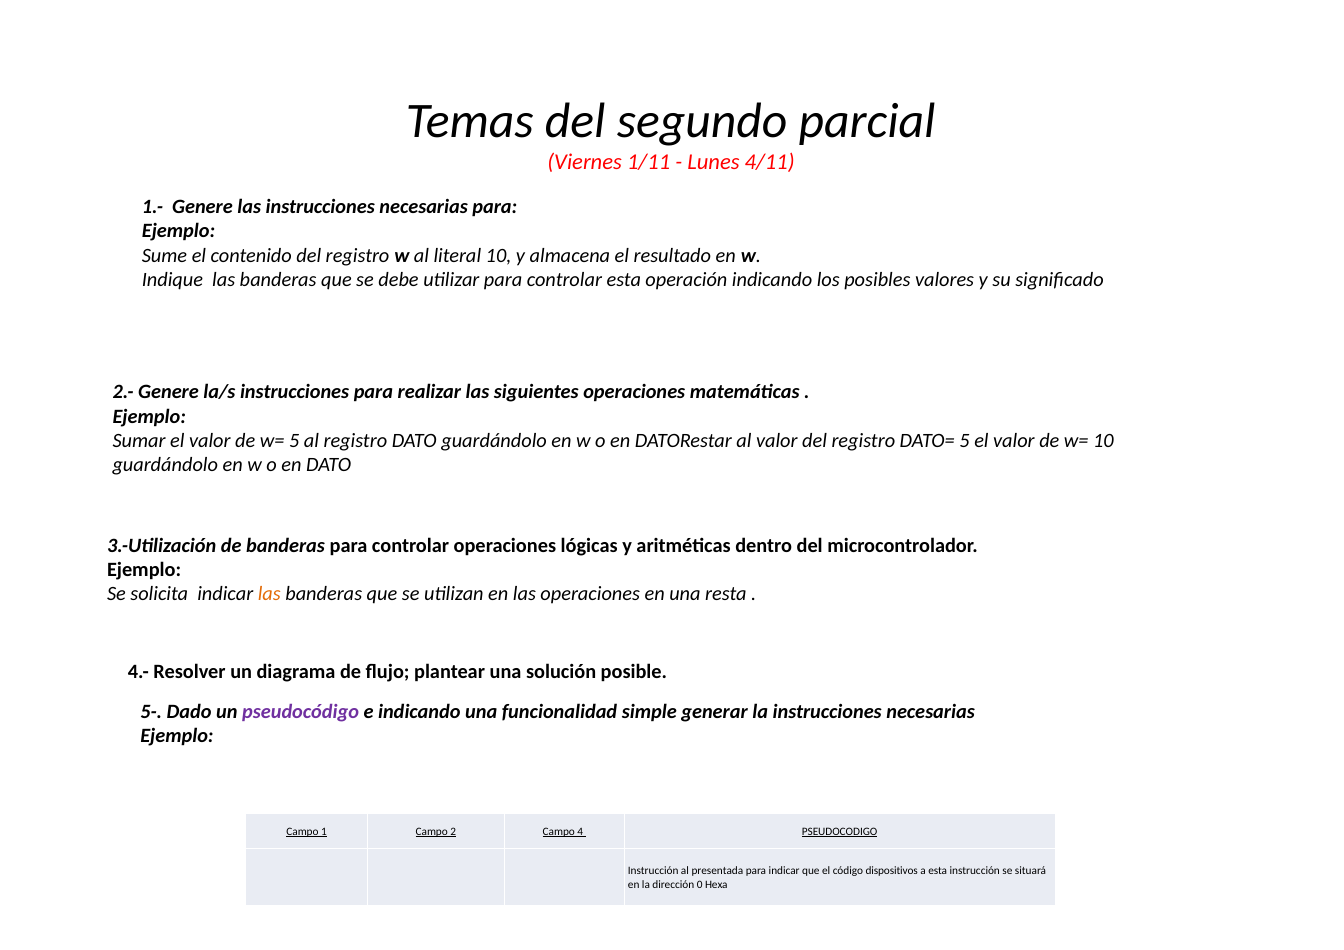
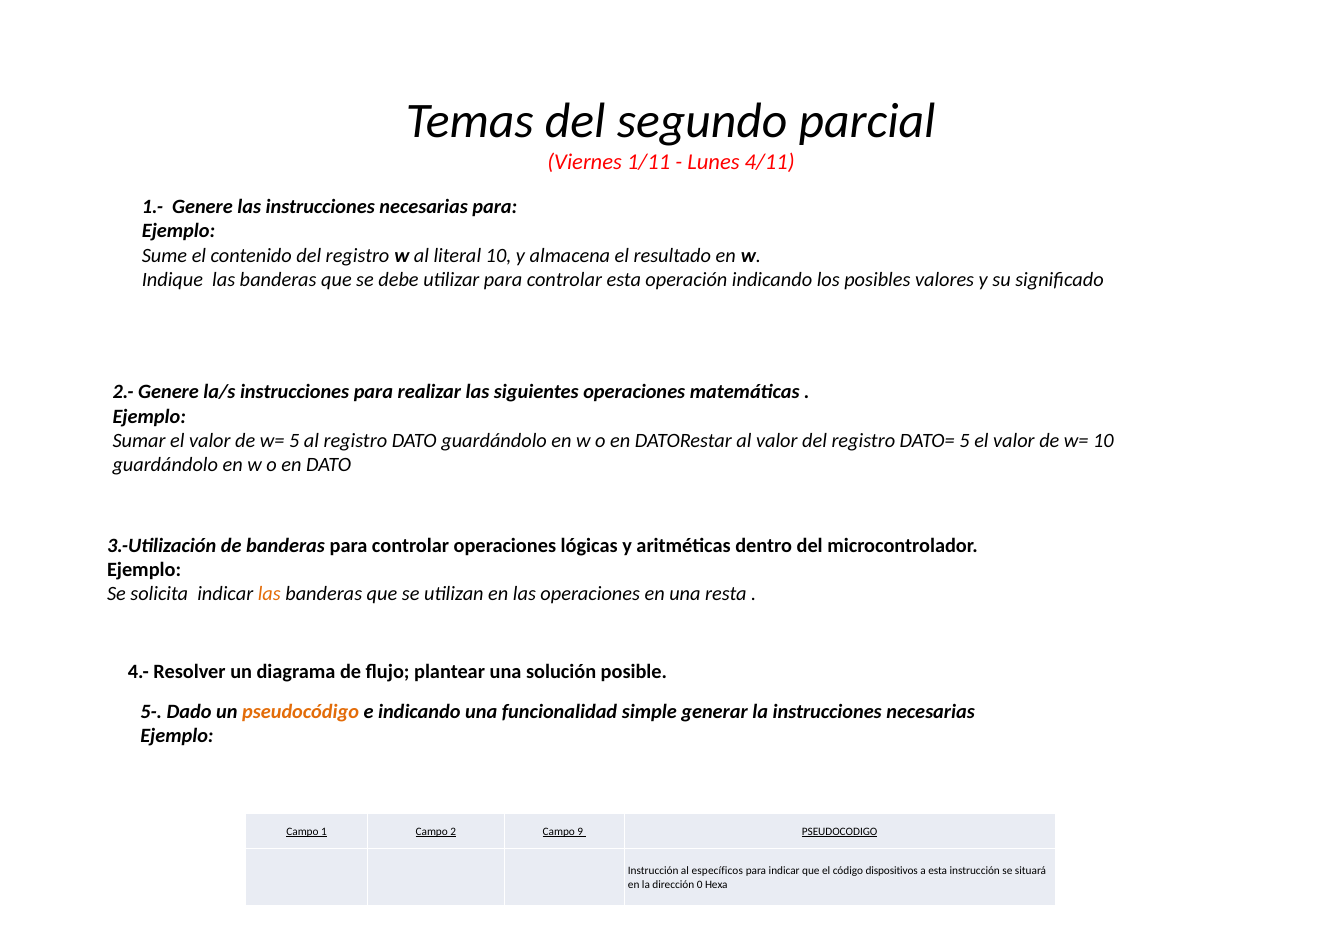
pseudocódigo colour: purple -> orange (301, 712)
4: 4 -> 9 (580, 832)
presentada: presentada -> específicos (717, 871)
